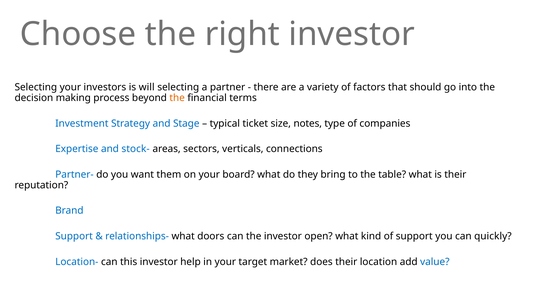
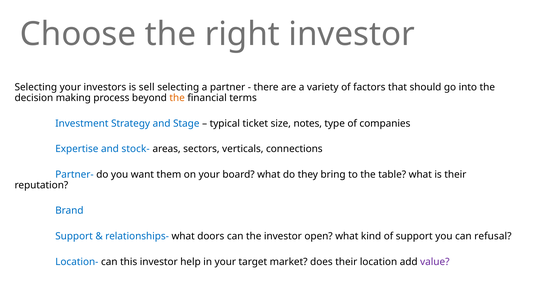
will: will -> sell (147, 87)
quickly: quickly -> refusal (493, 236)
value colour: blue -> purple (435, 262)
